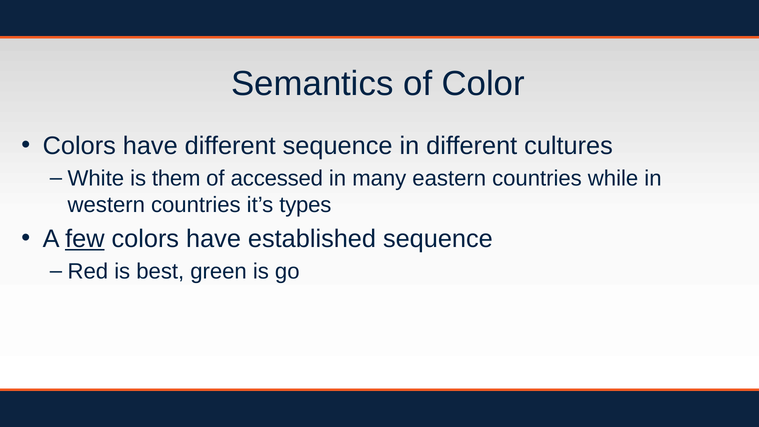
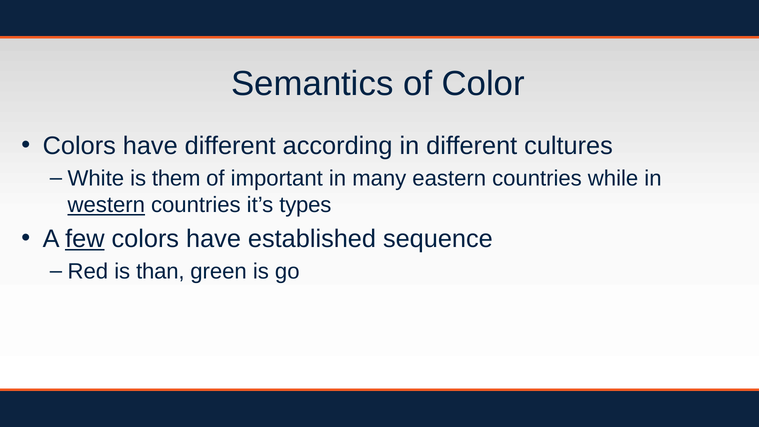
different sequence: sequence -> according (338, 146)
accessed: accessed -> important (277, 178)
western underline: none -> present (106, 205)
best: best -> than (160, 271)
